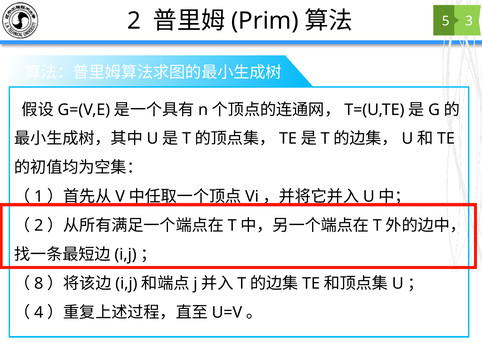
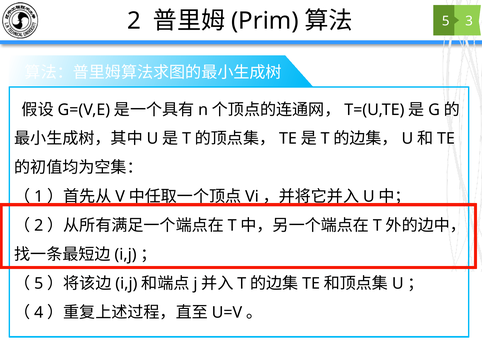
8: 8 -> 5 (39, 283)
